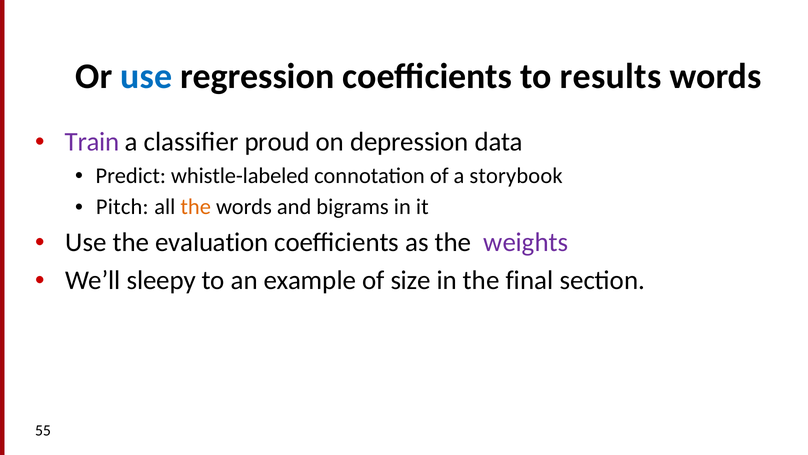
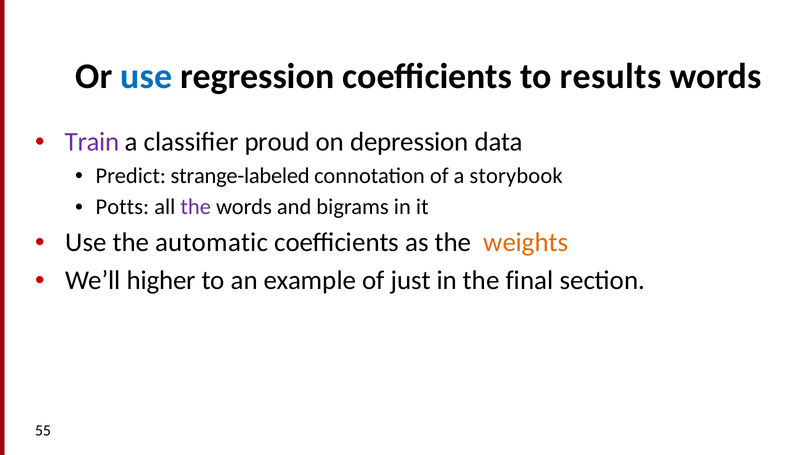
whistle-labeled: whistle-labeled -> strange-labeled (240, 175)
Pitch: Pitch -> Potts (122, 207)
the colour: orange -> purple (196, 207)
evaluation: evaluation -> automatic (212, 242)
weights colour: purple -> orange (526, 242)
sleepy: sleepy -> higher (161, 280)
size: size -> just (411, 280)
